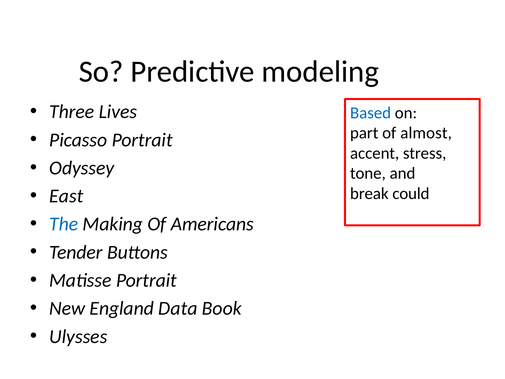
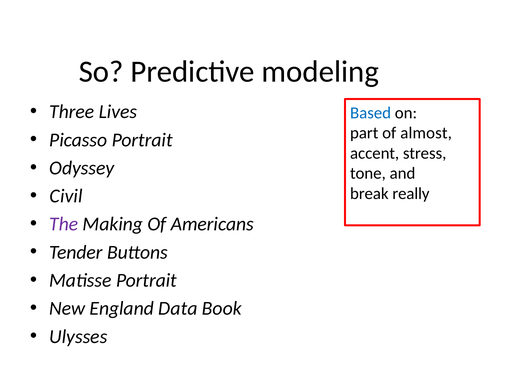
East: East -> Civil (66, 196)
could: could -> really (411, 194)
The colour: blue -> purple (64, 224)
